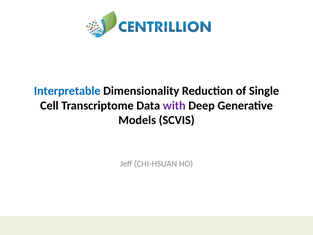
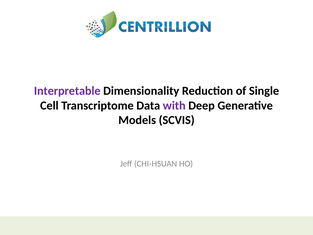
Interpretable colour: blue -> purple (67, 91)
